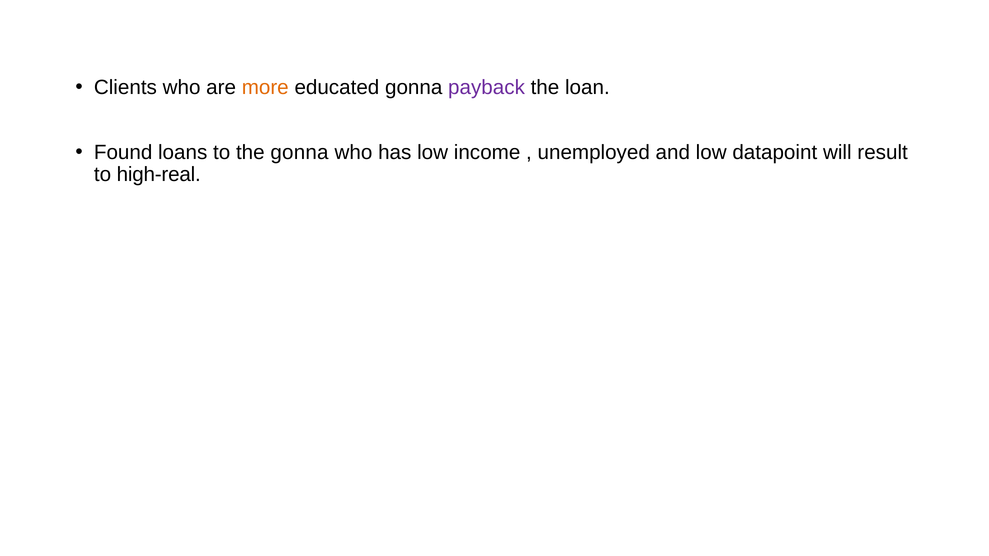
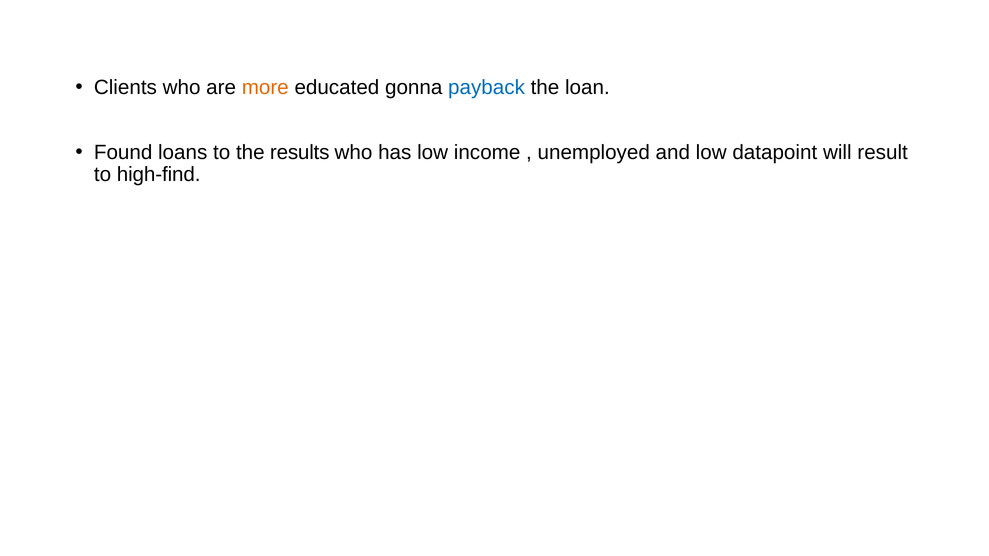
payback colour: purple -> blue (487, 87)
the gonna: gonna -> results (300, 152)
high-real: high-real -> high-find (159, 175)
